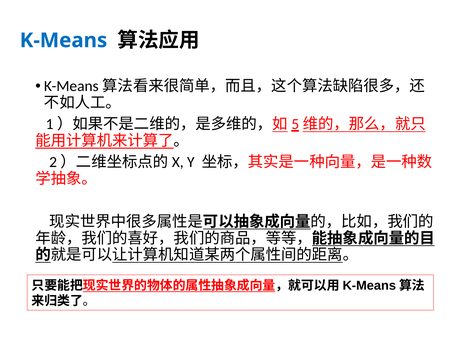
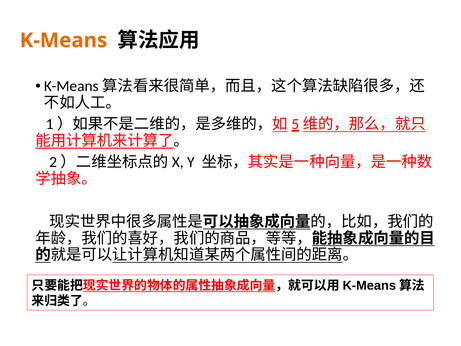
K-Means colour: blue -> orange (63, 40)
